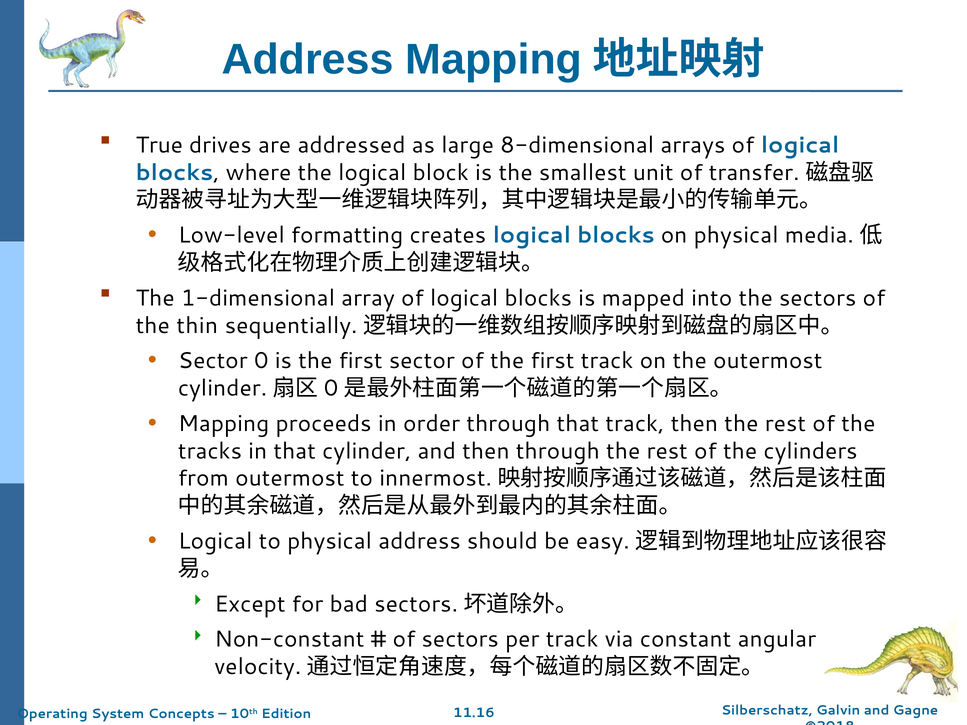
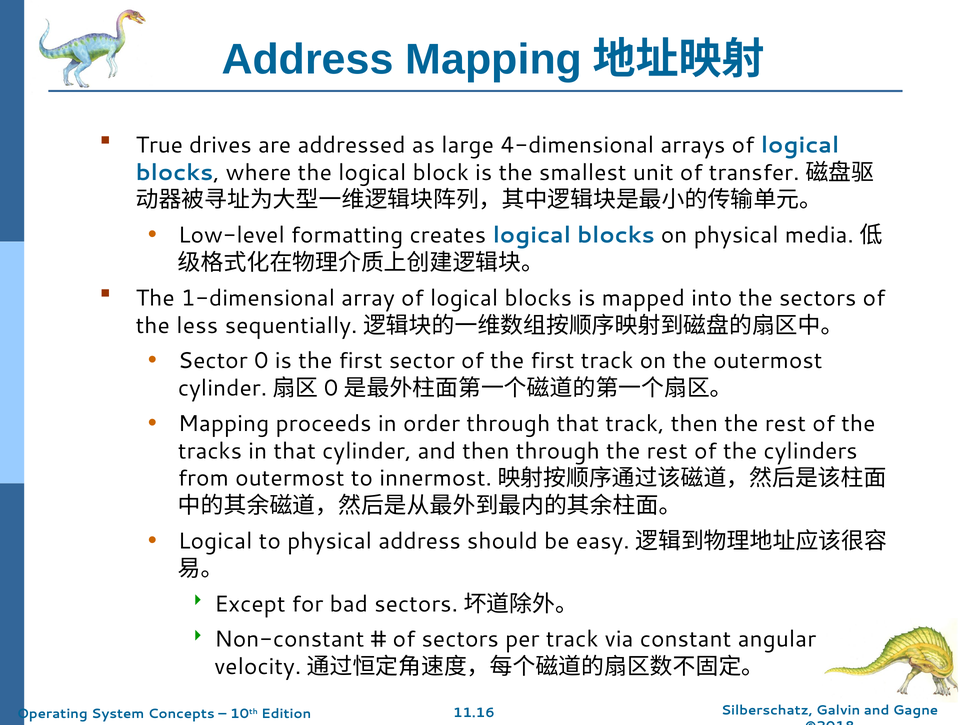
8-dimensional: 8-dimensional -> 4-dimensional (577, 145)
thin: thin -> less (197, 326)
